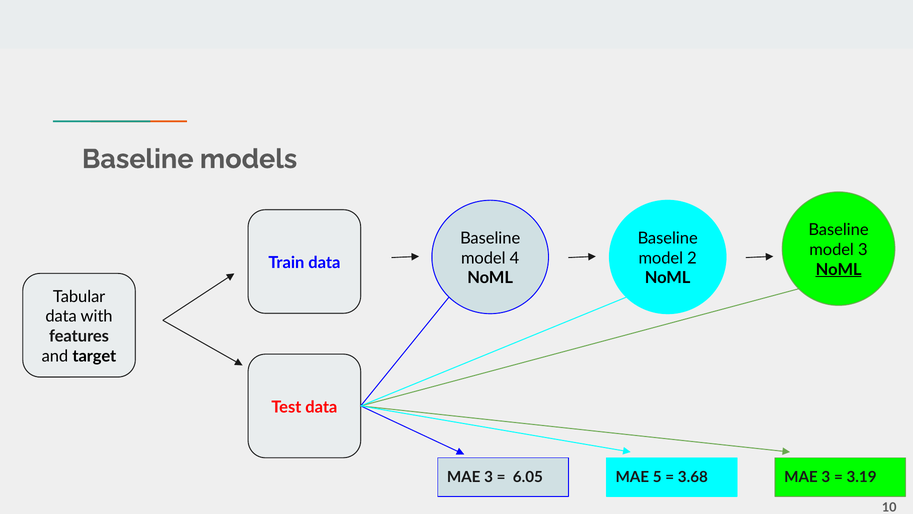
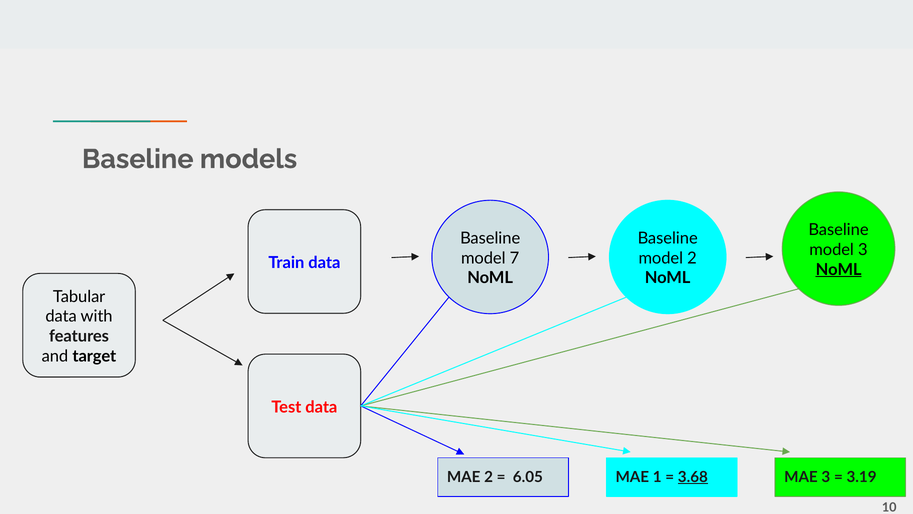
4: 4 -> 7 (515, 258)
3: 3 -> 2 (489, 477)
5: 5 -> 1 (657, 477)
3.68 underline: none -> present (693, 477)
